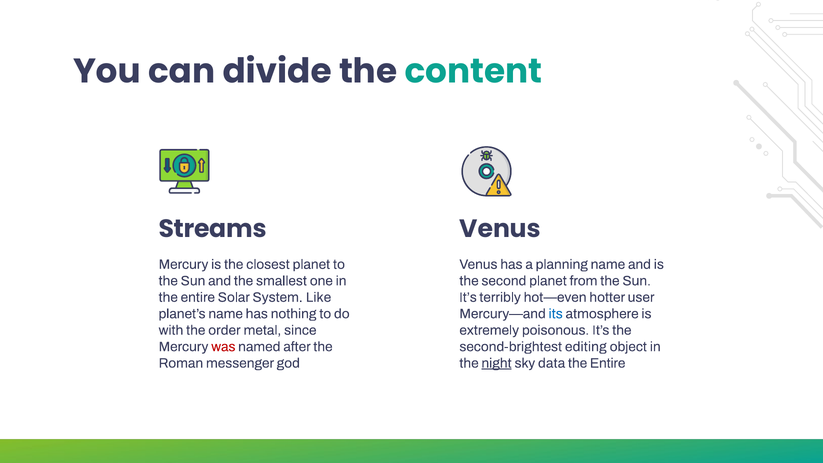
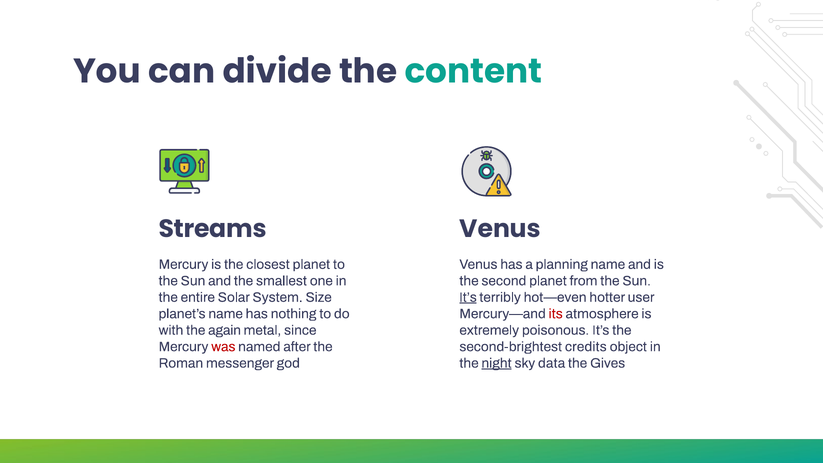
Like: Like -> Size (319, 297)
It’s underline: none -> present (468, 297)
its colour: blue -> red (556, 314)
order: order -> again (225, 330)
editing: editing -> credits (586, 347)
Entire: Entire -> Gives (608, 363)
